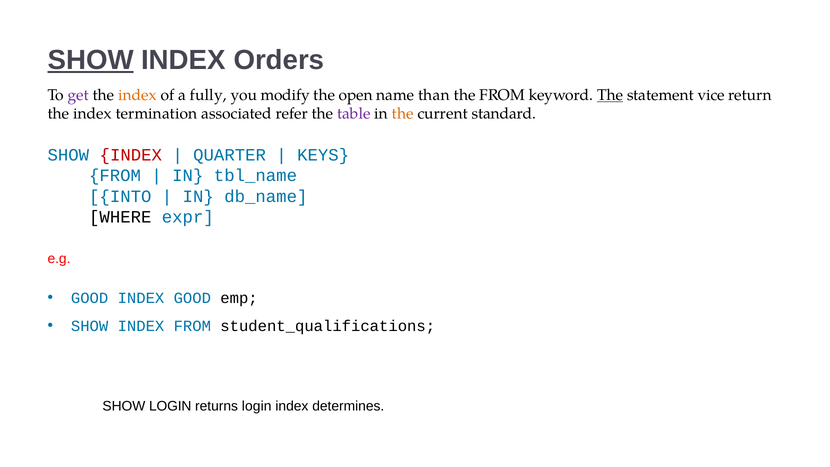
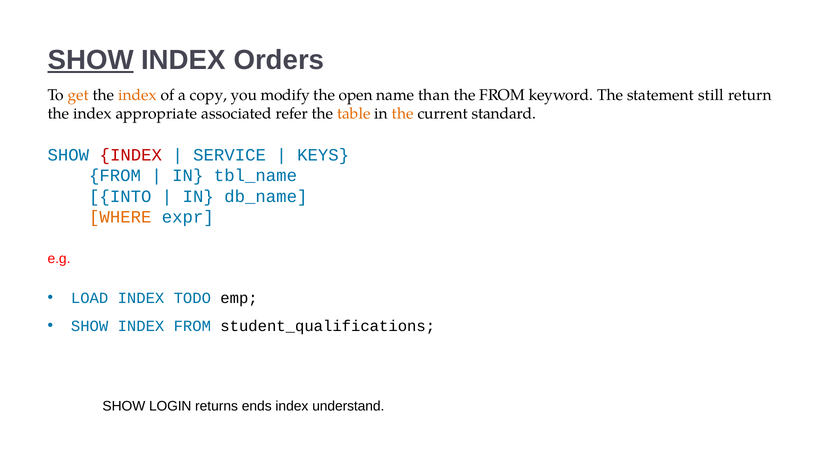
get colour: purple -> orange (78, 95)
fully: fully -> copy (208, 95)
The underline: present -> none (610, 95)
vice: vice -> still (711, 95)
termination: termination -> appropriate (156, 114)
table colour: purple -> orange (354, 114)
QUARTER: QUARTER -> SERVICE (230, 155)
WHERE colour: black -> orange (120, 217)
GOOD: GOOD -> LOAD (90, 298)
INDEX GOOD: GOOD -> TODO (192, 298)
returns login: login -> ends (257, 406)
determines: determines -> understand (348, 406)
